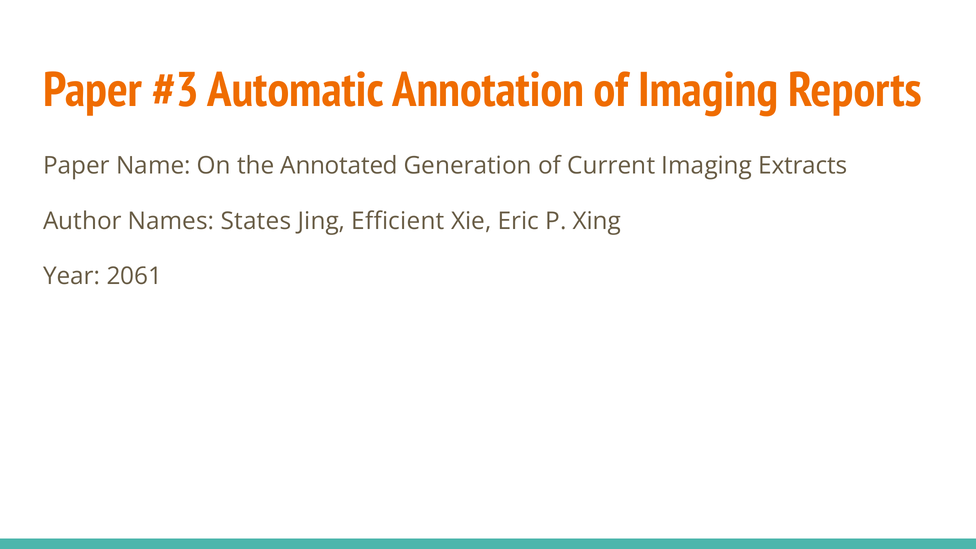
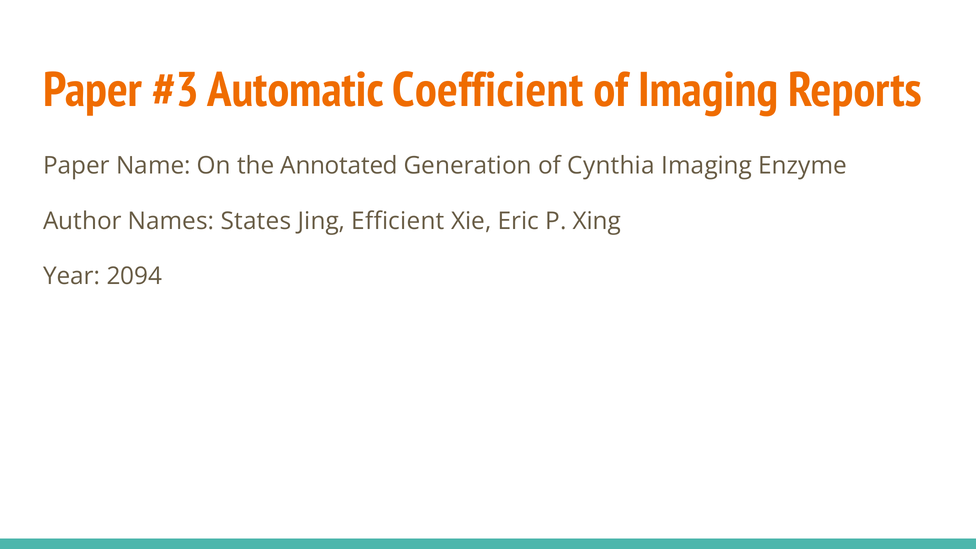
Annotation: Annotation -> Coefficient (488, 90)
Current: Current -> Cynthia (611, 166)
Extracts: Extracts -> Enzyme (803, 166)
2061: 2061 -> 2094 (134, 276)
